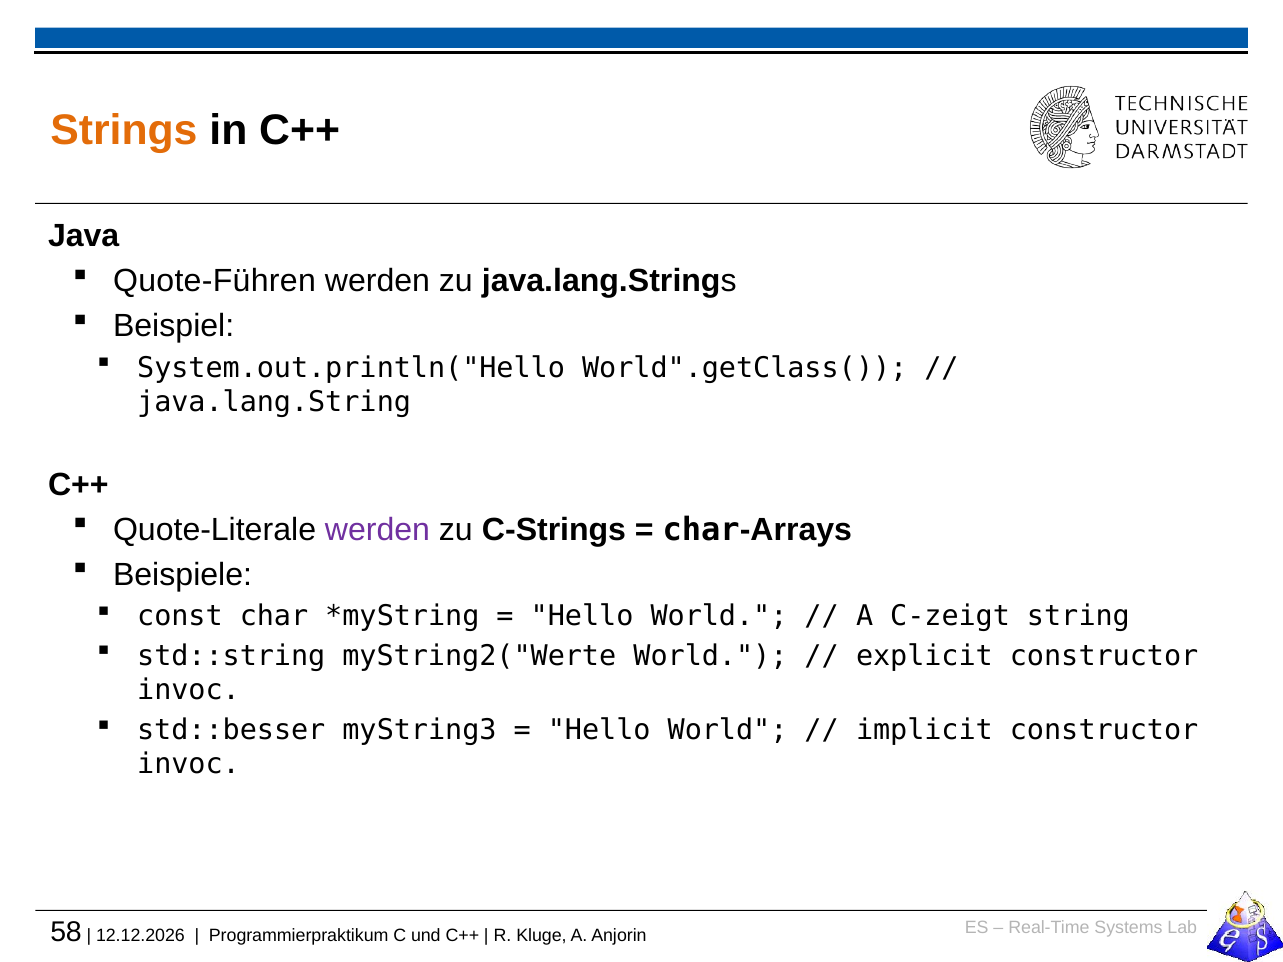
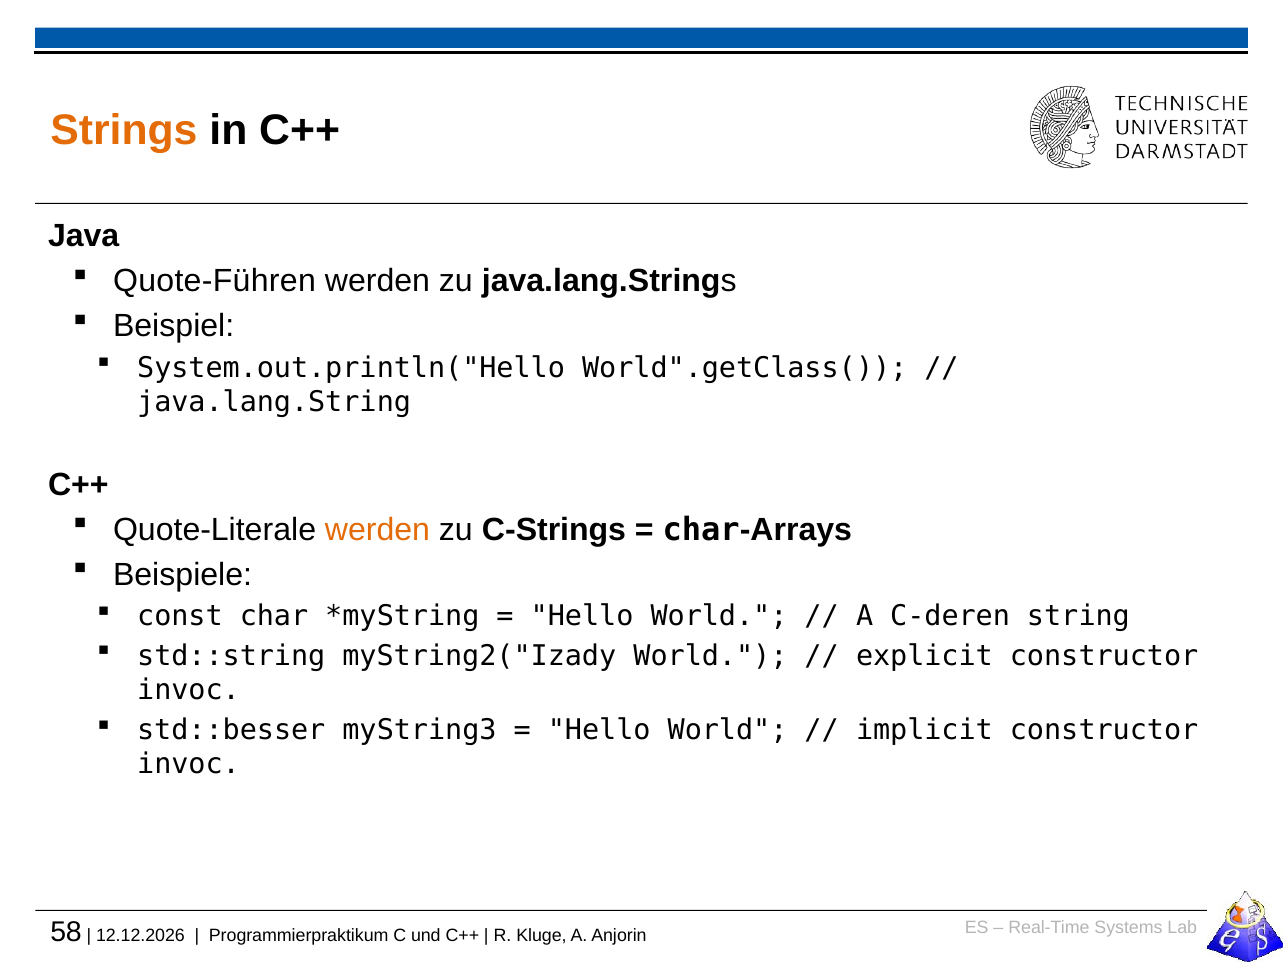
werden colour: purple -> orange (378, 530)
C-zeigt: C-zeigt -> C-deren (950, 616)
myString2("Werte: myString2("Werte -> myString2("Izady (479, 656)
